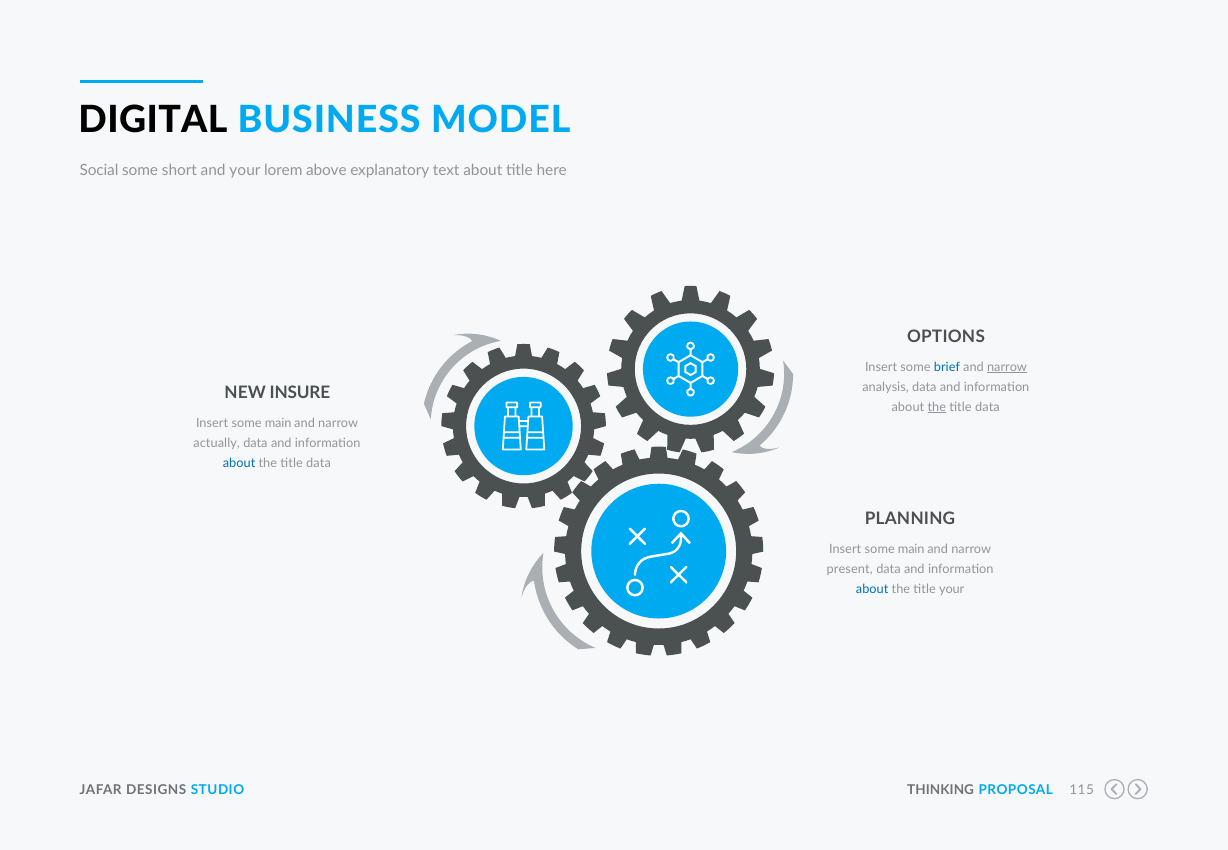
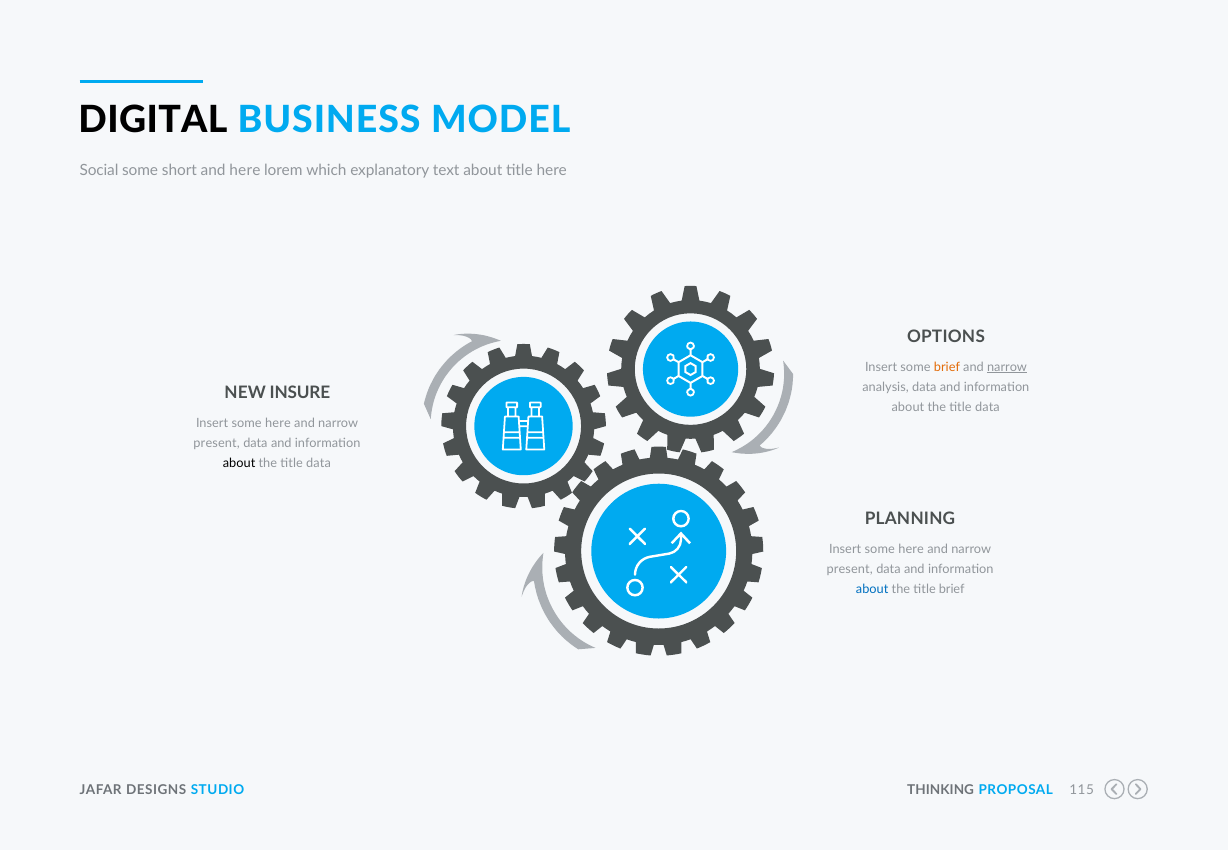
and your: your -> here (245, 171)
above: above -> which (326, 171)
brief colour: blue -> orange (947, 367)
the underline: present -> none (937, 407)
main: main -> here (278, 423)
actually: actually -> present (217, 443)
about colour: blue -> black (239, 463)
main: main -> here (911, 549)
title your: your -> brief (952, 589)
